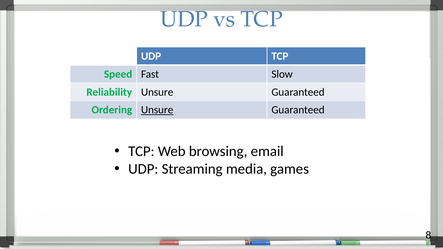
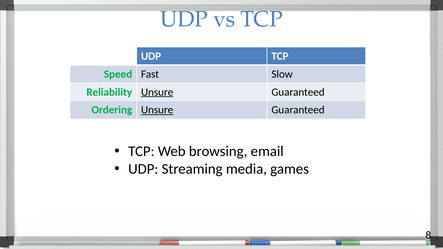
Unsure underline: none -> present (157, 92)
